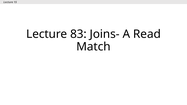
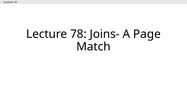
83: 83 -> 78 (78, 34)
Read: Read -> Page (147, 34)
